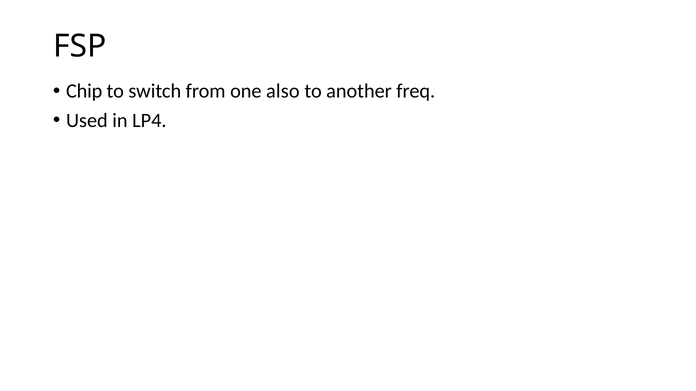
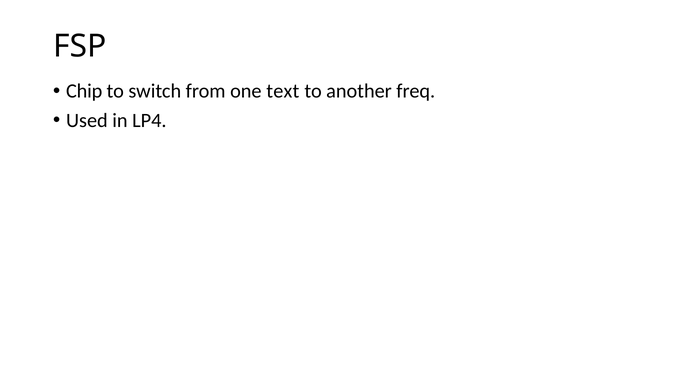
also: also -> text (283, 91)
